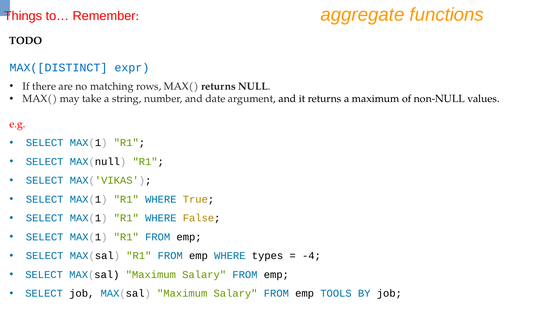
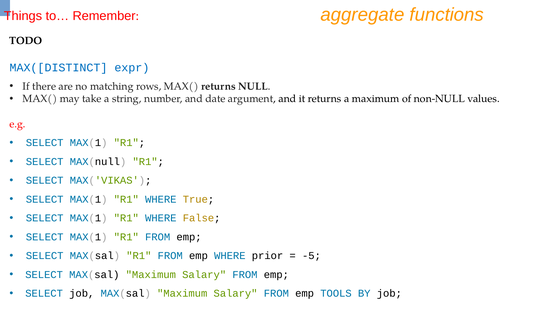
types: types -> prior (268, 256)
-4: -4 -> -5 (311, 256)
